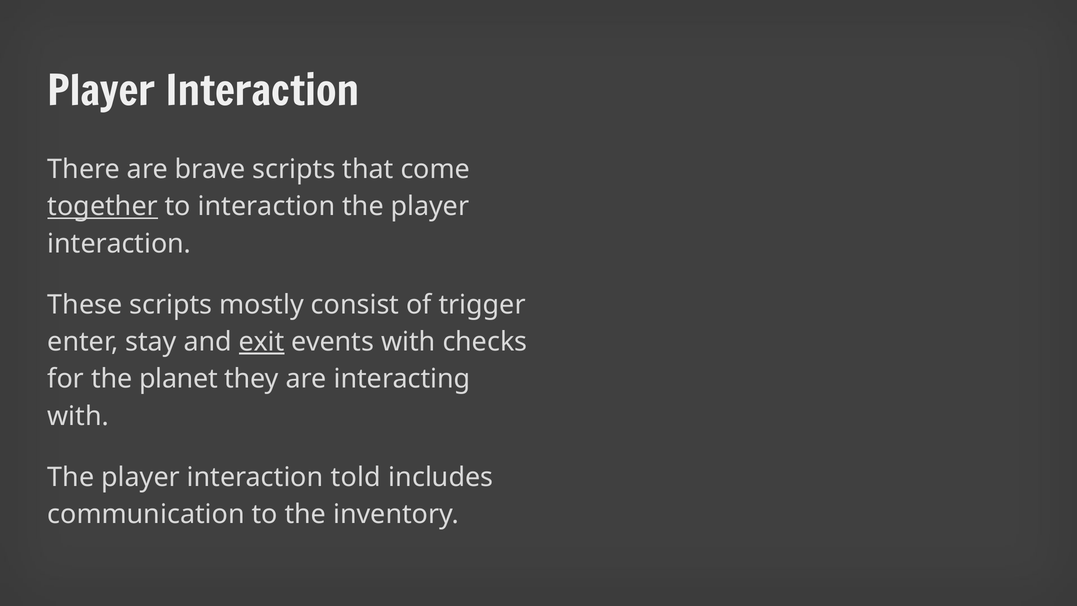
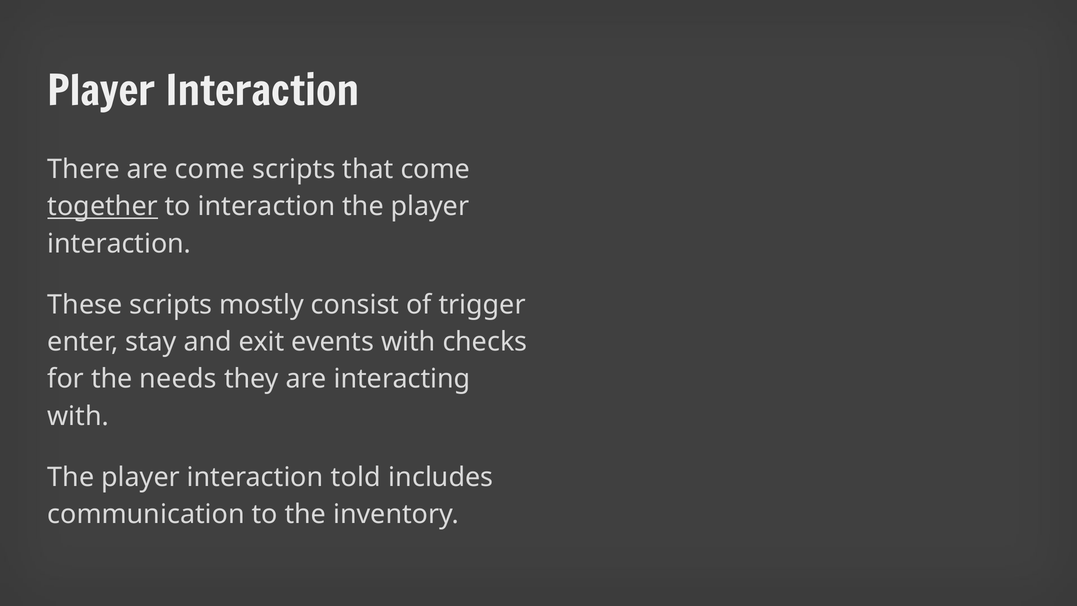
are brave: brave -> come (210, 169)
exit underline: present -> none (262, 342)
planet: planet -> needs (178, 379)
